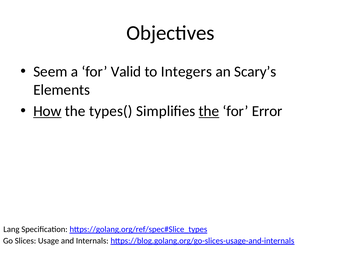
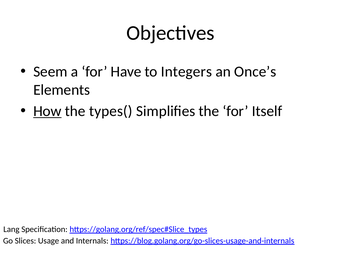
Valid: Valid -> Have (126, 72)
Scary’s: Scary’s -> Once’s (255, 72)
the underline: present -> none (209, 111)
Error: Error -> Itself (267, 111)
